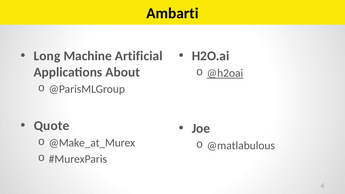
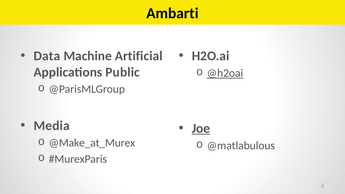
Long: Long -> Data (47, 56)
About: About -> Public (123, 72)
Quote: Quote -> Media (52, 126)
Joe underline: none -> present (201, 128)
